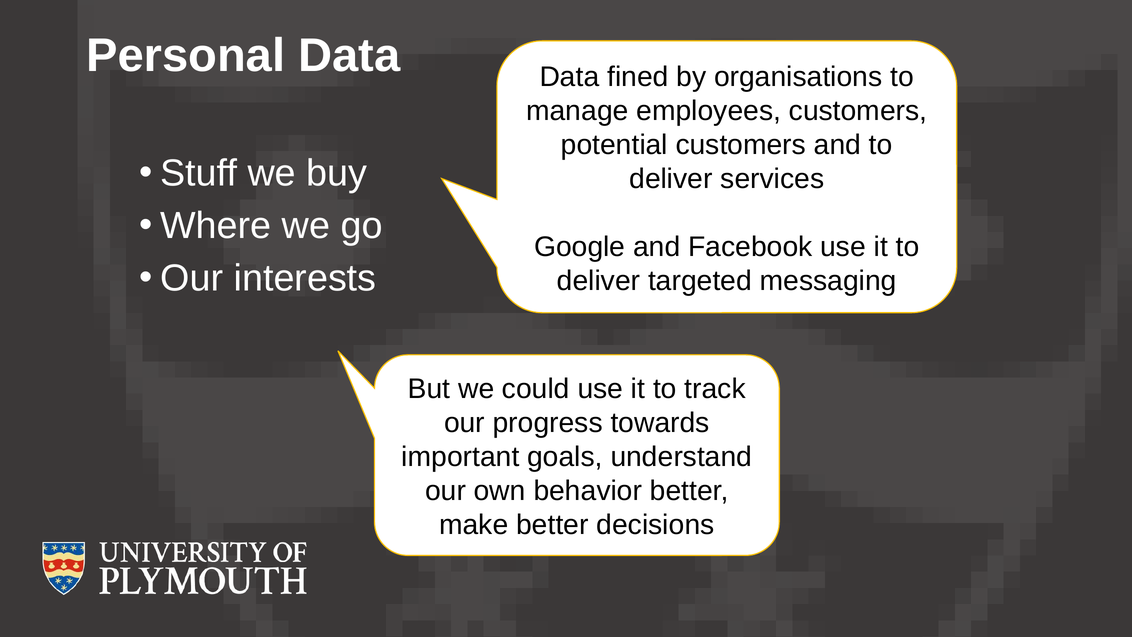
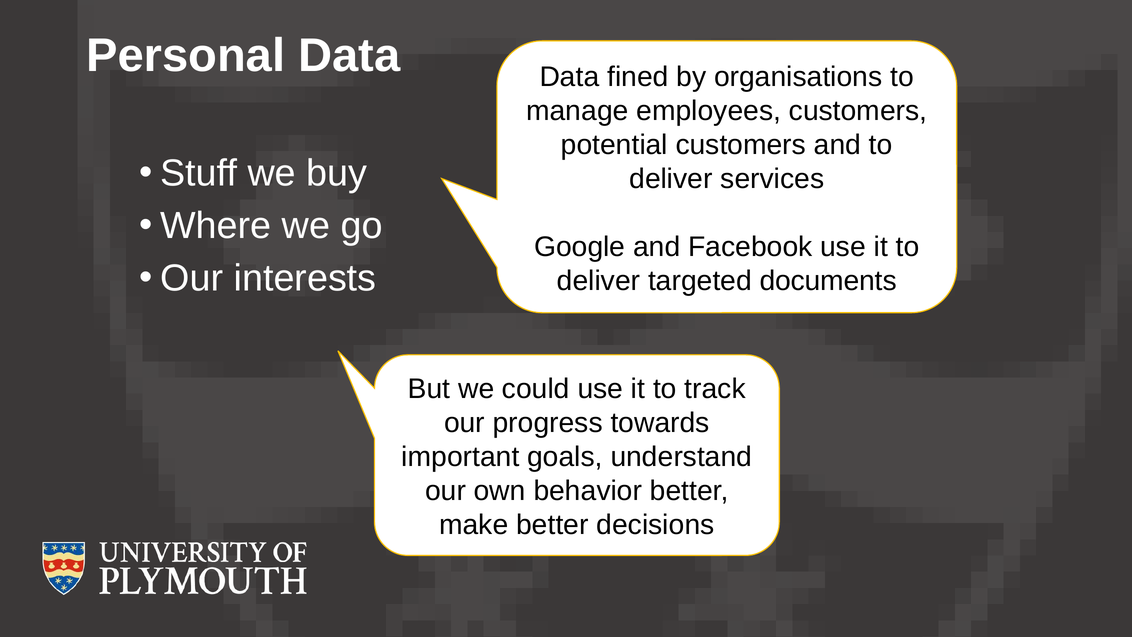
messaging: messaging -> documents (828, 281)
